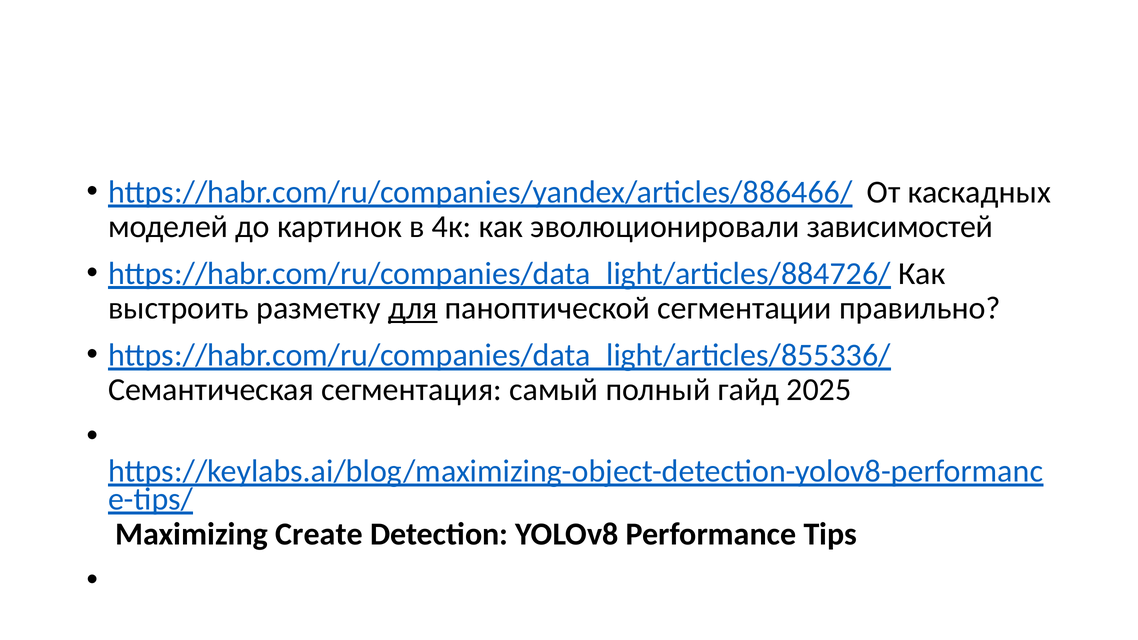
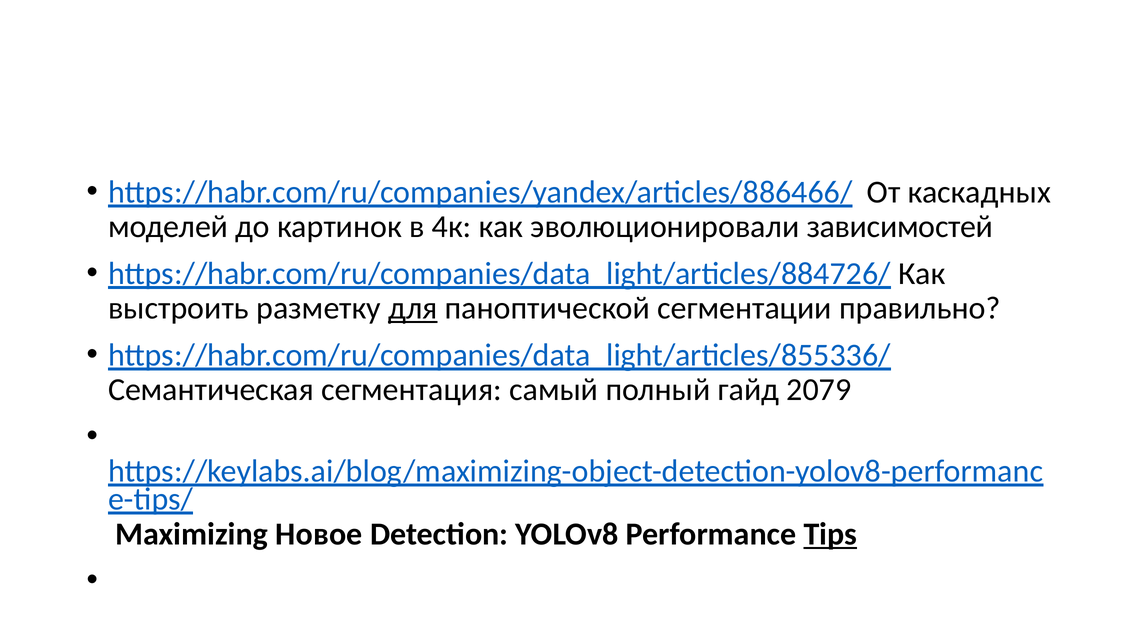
2025: 2025 -> 2079 (819, 390)
Create: Create -> Новое (319, 534)
Tips underline: none -> present (830, 534)
